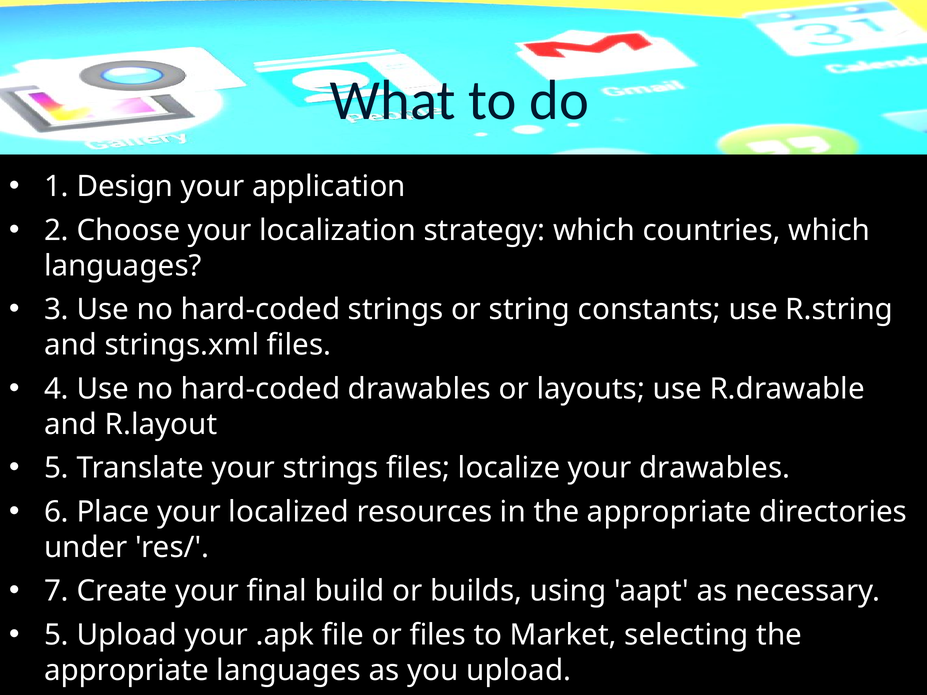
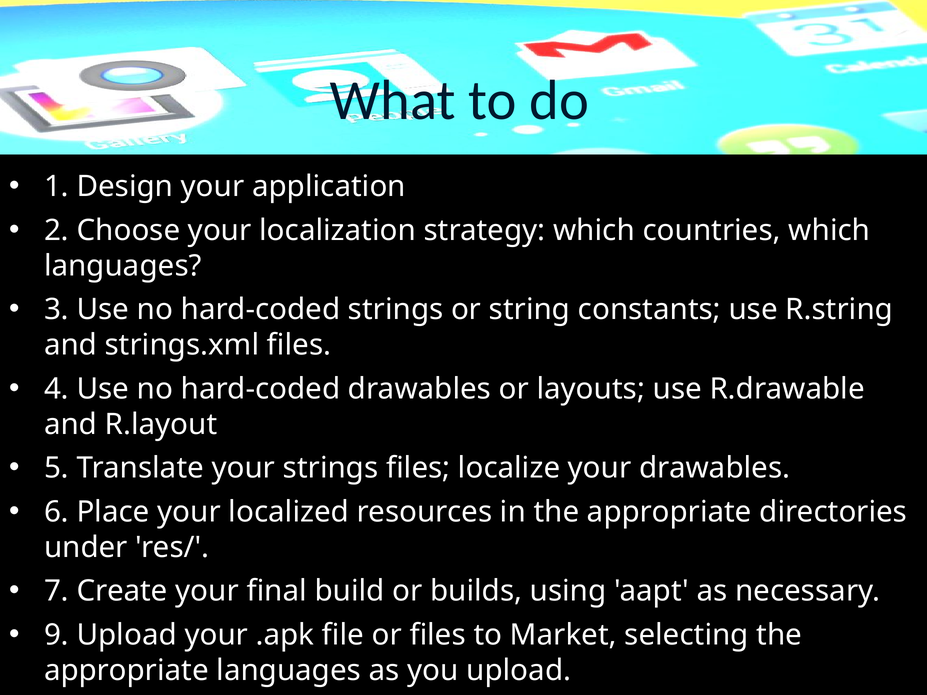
5: 5 -> 9 (56, 635)
